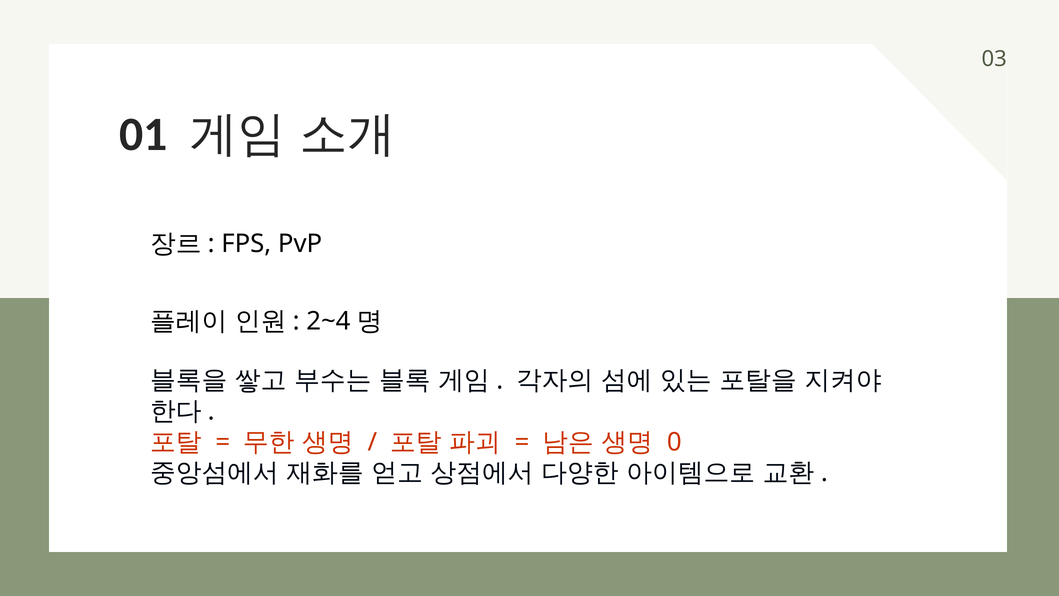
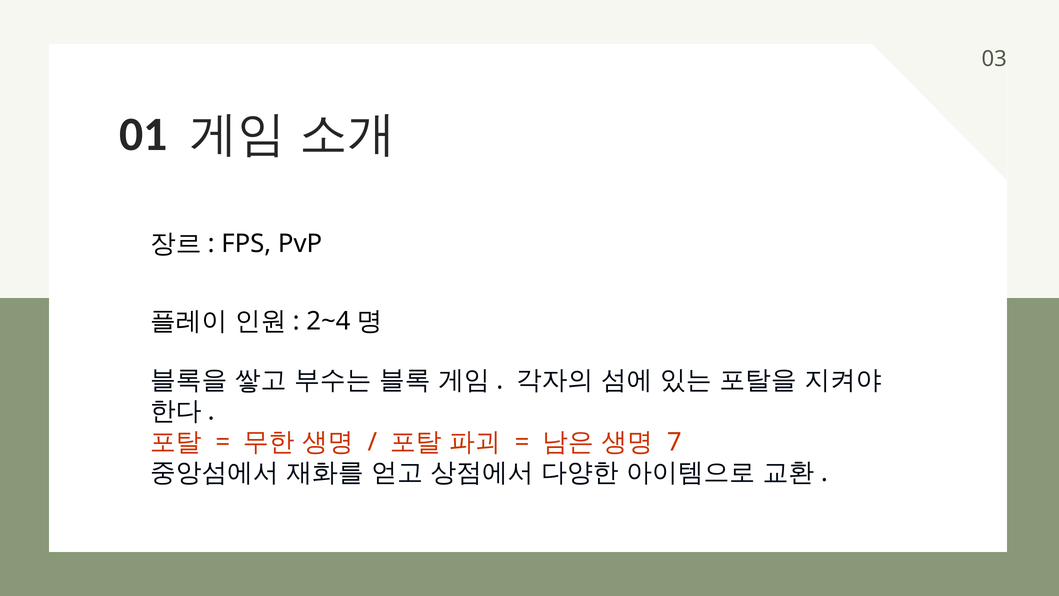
0: 0 -> 7 (674, 442)
